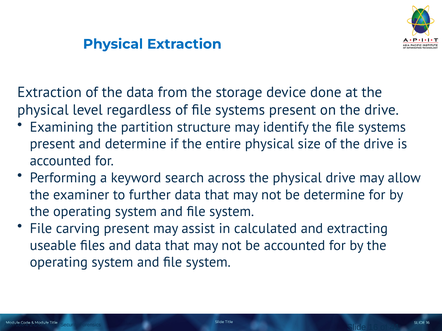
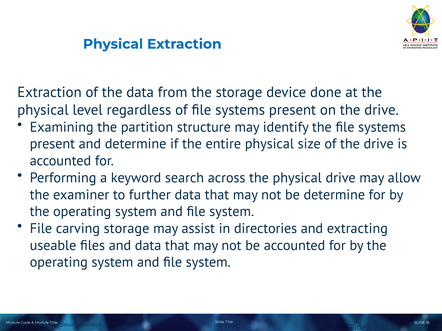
carving present: present -> storage (127, 229)
calculated: calculated -> directories (266, 229)
